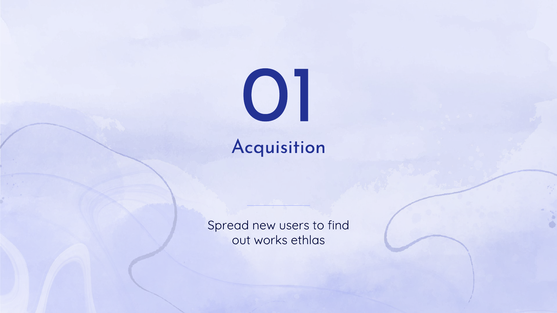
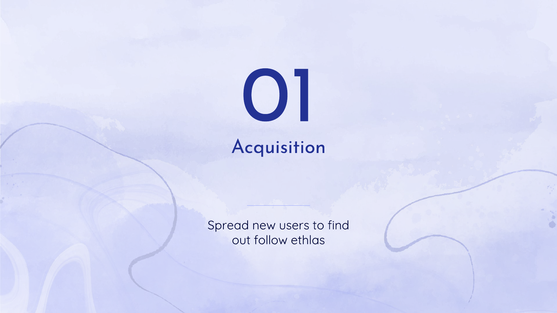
works: works -> follow (271, 240)
